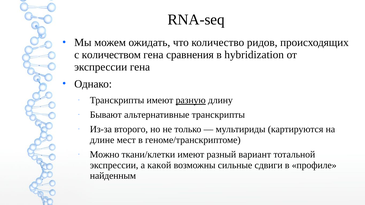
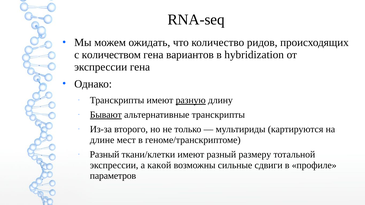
сравнения: сравнения -> вариантов (190, 55)
Бывают underline: none -> present (106, 115)
Можно: Можно -> Разный (105, 155)
вариант: вариант -> размеру (255, 155)
найденным: найденным -> параметров (113, 176)
